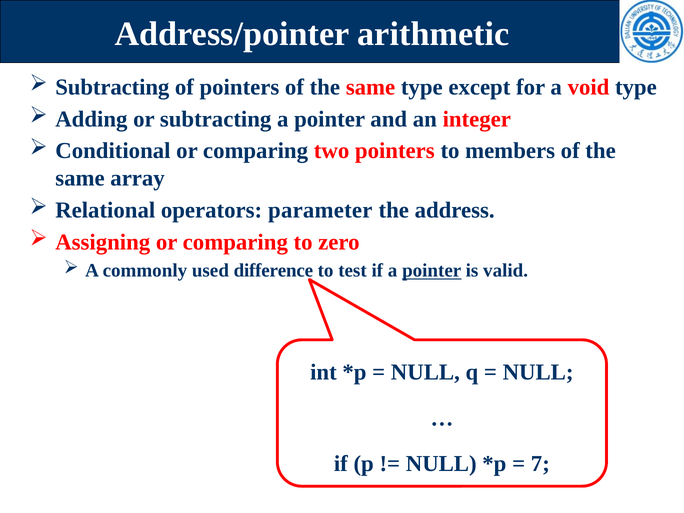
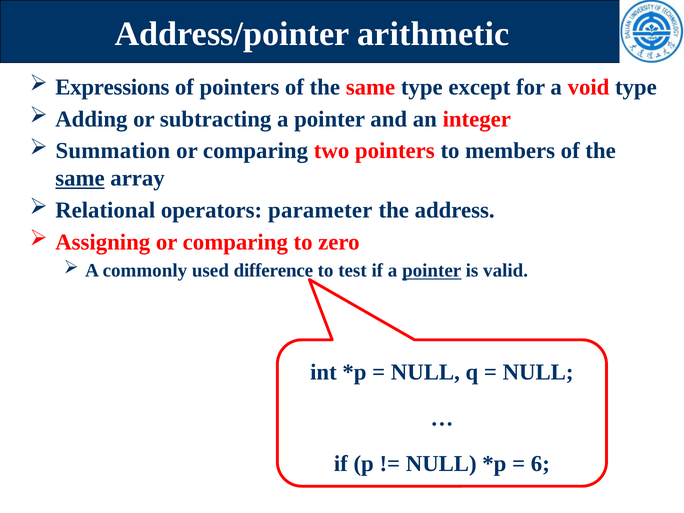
Subtracting: Subtracting -> Expressions (112, 87)
Conditional: Conditional -> Summation (113, 151)
same underline: none -> present (80, 178)
7: 7 -> 6 (540, 464)
